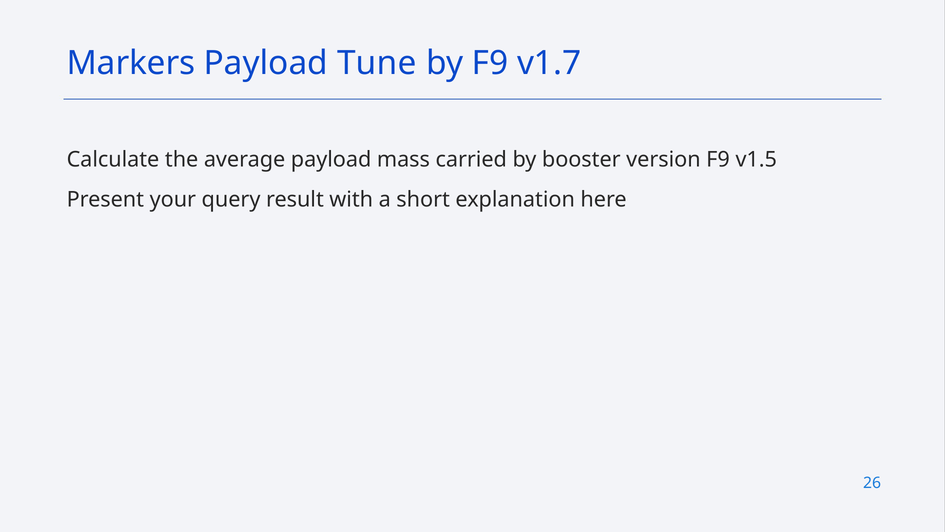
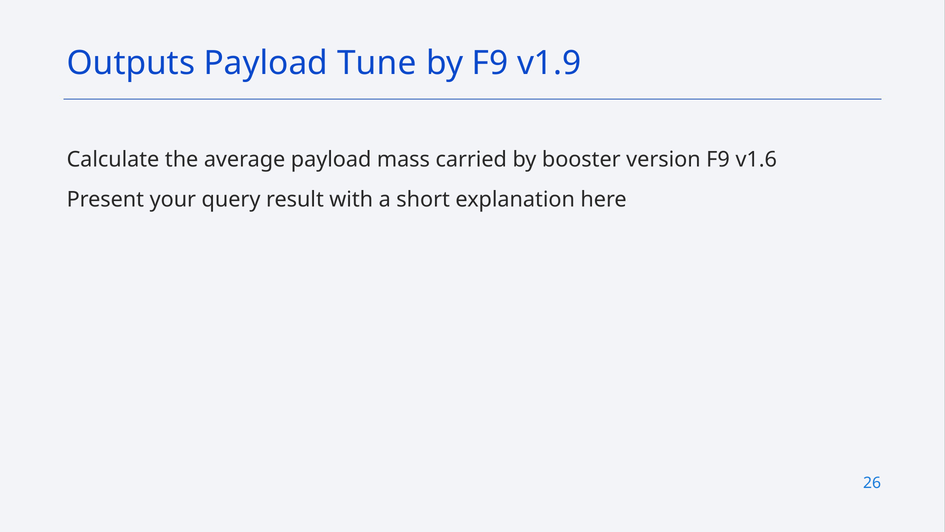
Markers: Markers -> Outputs (131, 63)
v1.7: v1.7 -> v1.9 (549, 63)
v1.5: v1.5 -> v1.6 (756, 159)
